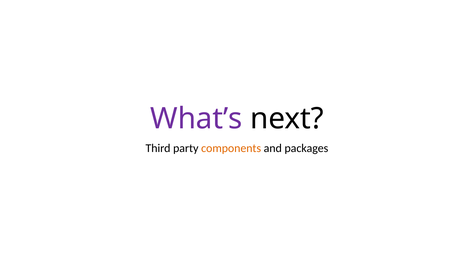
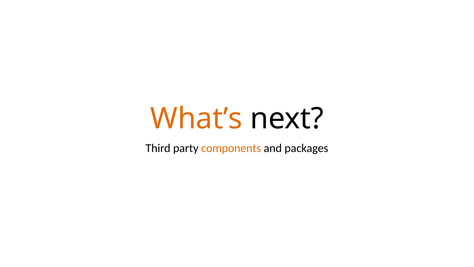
What’s colour: purple -> orange (196, 118)
